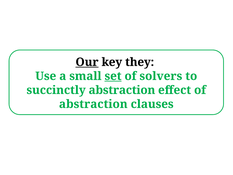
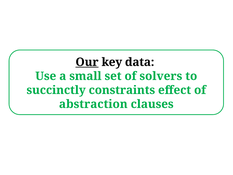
they: they -> data (140, 62)
set underline: present -> none (113, 76)
succinctly abstraction: abstraction -> constraints (122, 90)
